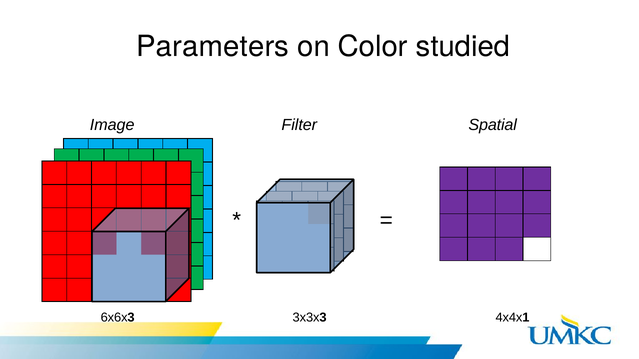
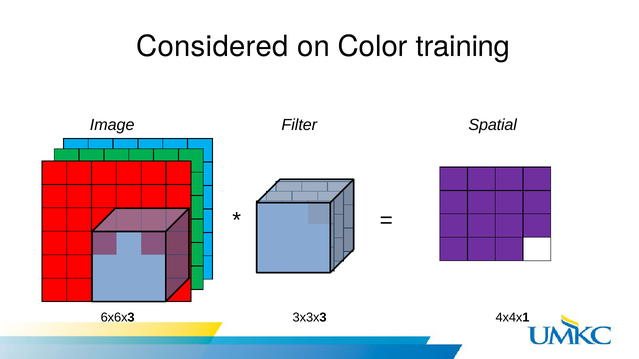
Parameters: Parameters -> Considered (213, 47)
studied: studied -> training (463, 47)
